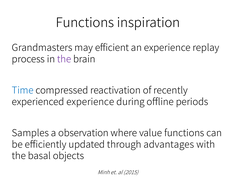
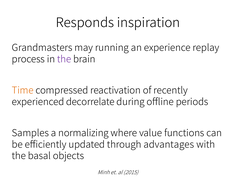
Functions: Functions -> Responds (85, 23)
efficient: efficient -> running (112, 48)
Time colour: blue -> orange (23, 90)
experienced experience: experience -> decorrelate (90, 102)
observation: observation -> normalizing (83, 133)
